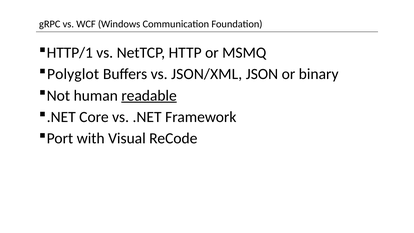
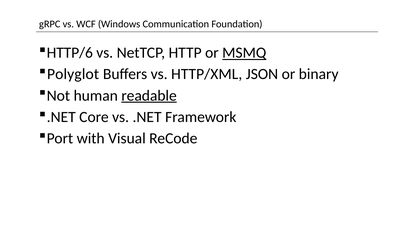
HTTP/1: HTTP/1 -> HTTP/6 (70, 53)
MSMQ underline: none -> present (244, 53)
JSON/XML: JSON/XML -> HTTP/XML (207, 74)
